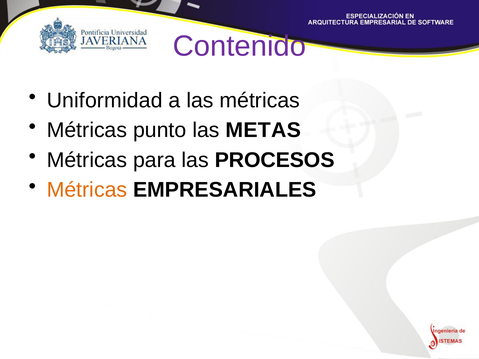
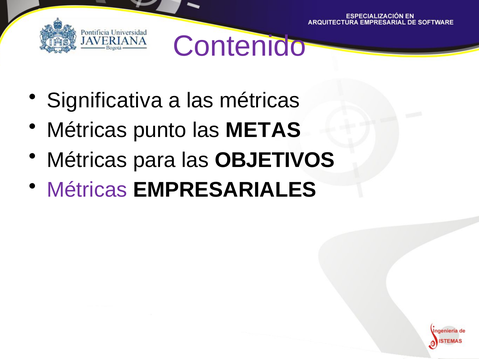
Uniformidad: Uniformidad -> Significativa (105, 100)
PROCESOS: PROCESOS -> OBJETIVOS (275, 160)
Métricas colour: orange -> purple (87, 190)
